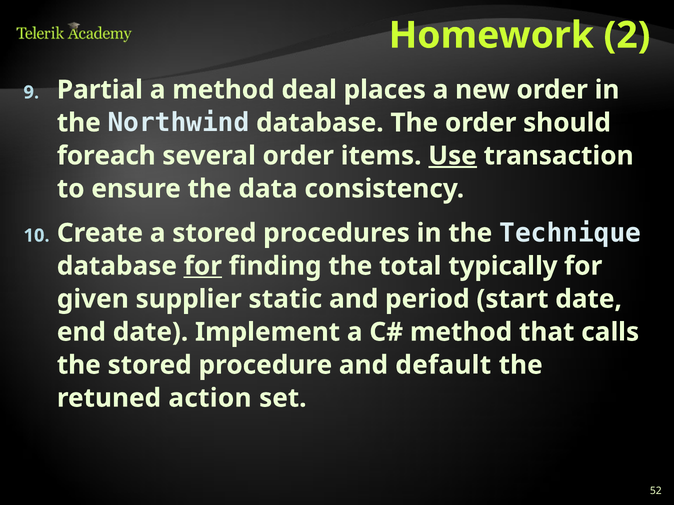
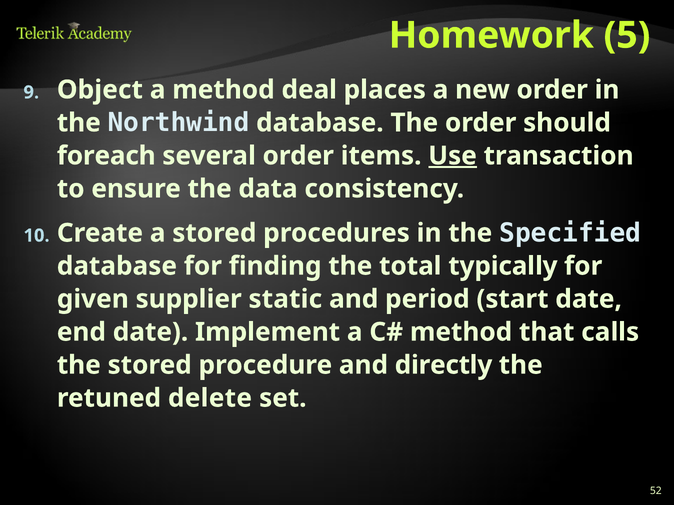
2: 2 -> 5 (627, 35)
Partial: Partial -> Object (100, 90)
Technique: Technique -> Specified (570, 233)
for underline: present -> none (203, 266)
default: default -> directly (444, 365)
action: action -> delete (210, 398)
